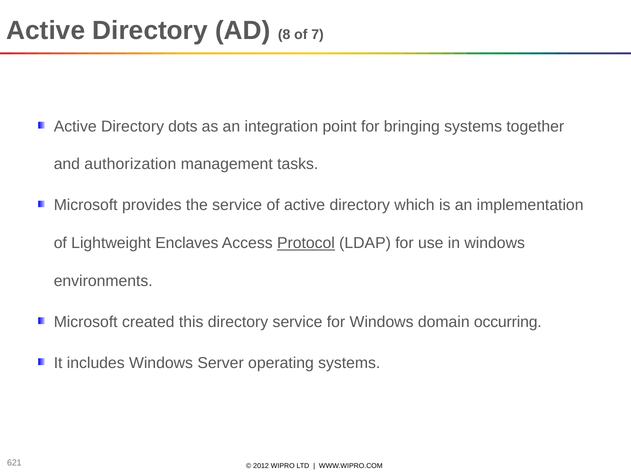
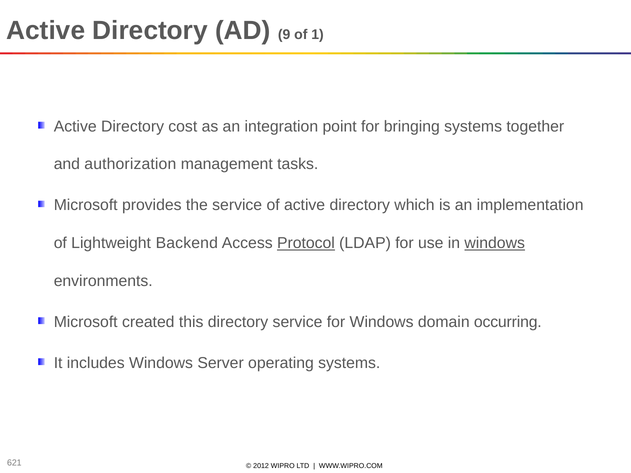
8: 8 -> 9 (284, 35)
7: 7 -> 1 (317, 35)
dots: dots -> cost (183, 126)
Enclaves: Enclaves -> Backend (187, 243)
windows underline: none -> present (495, 243)
